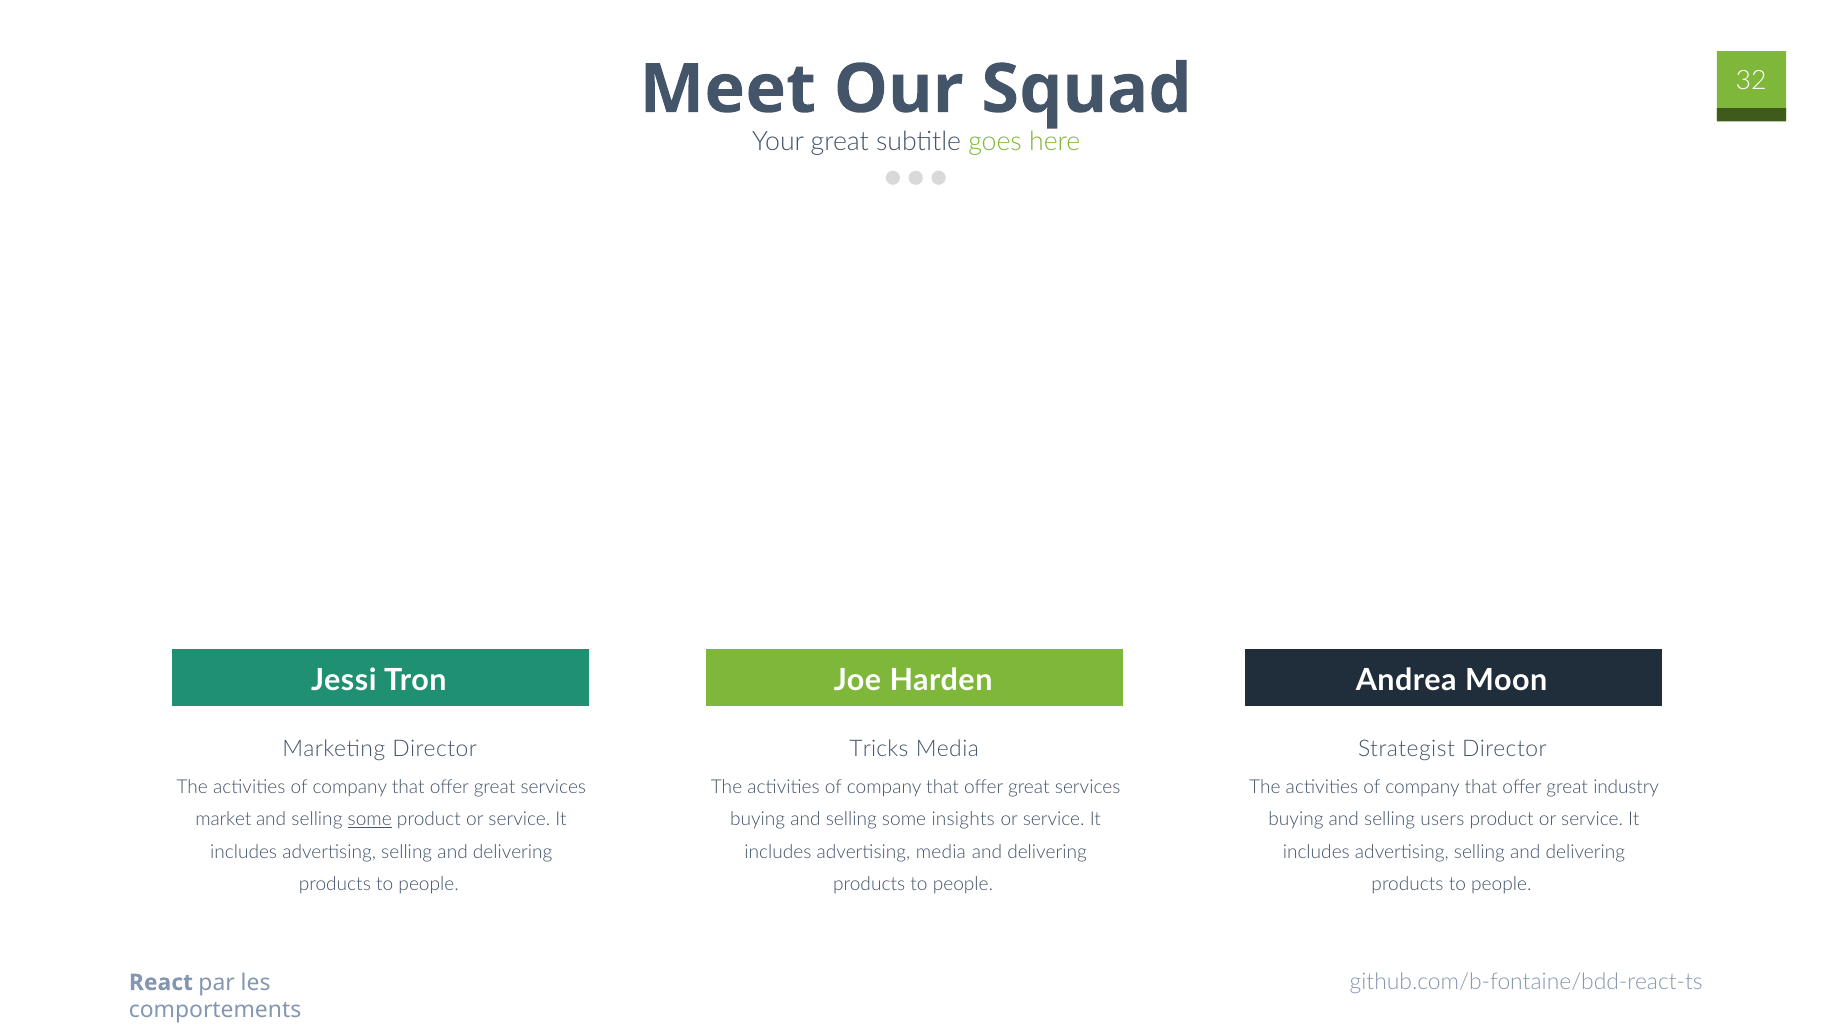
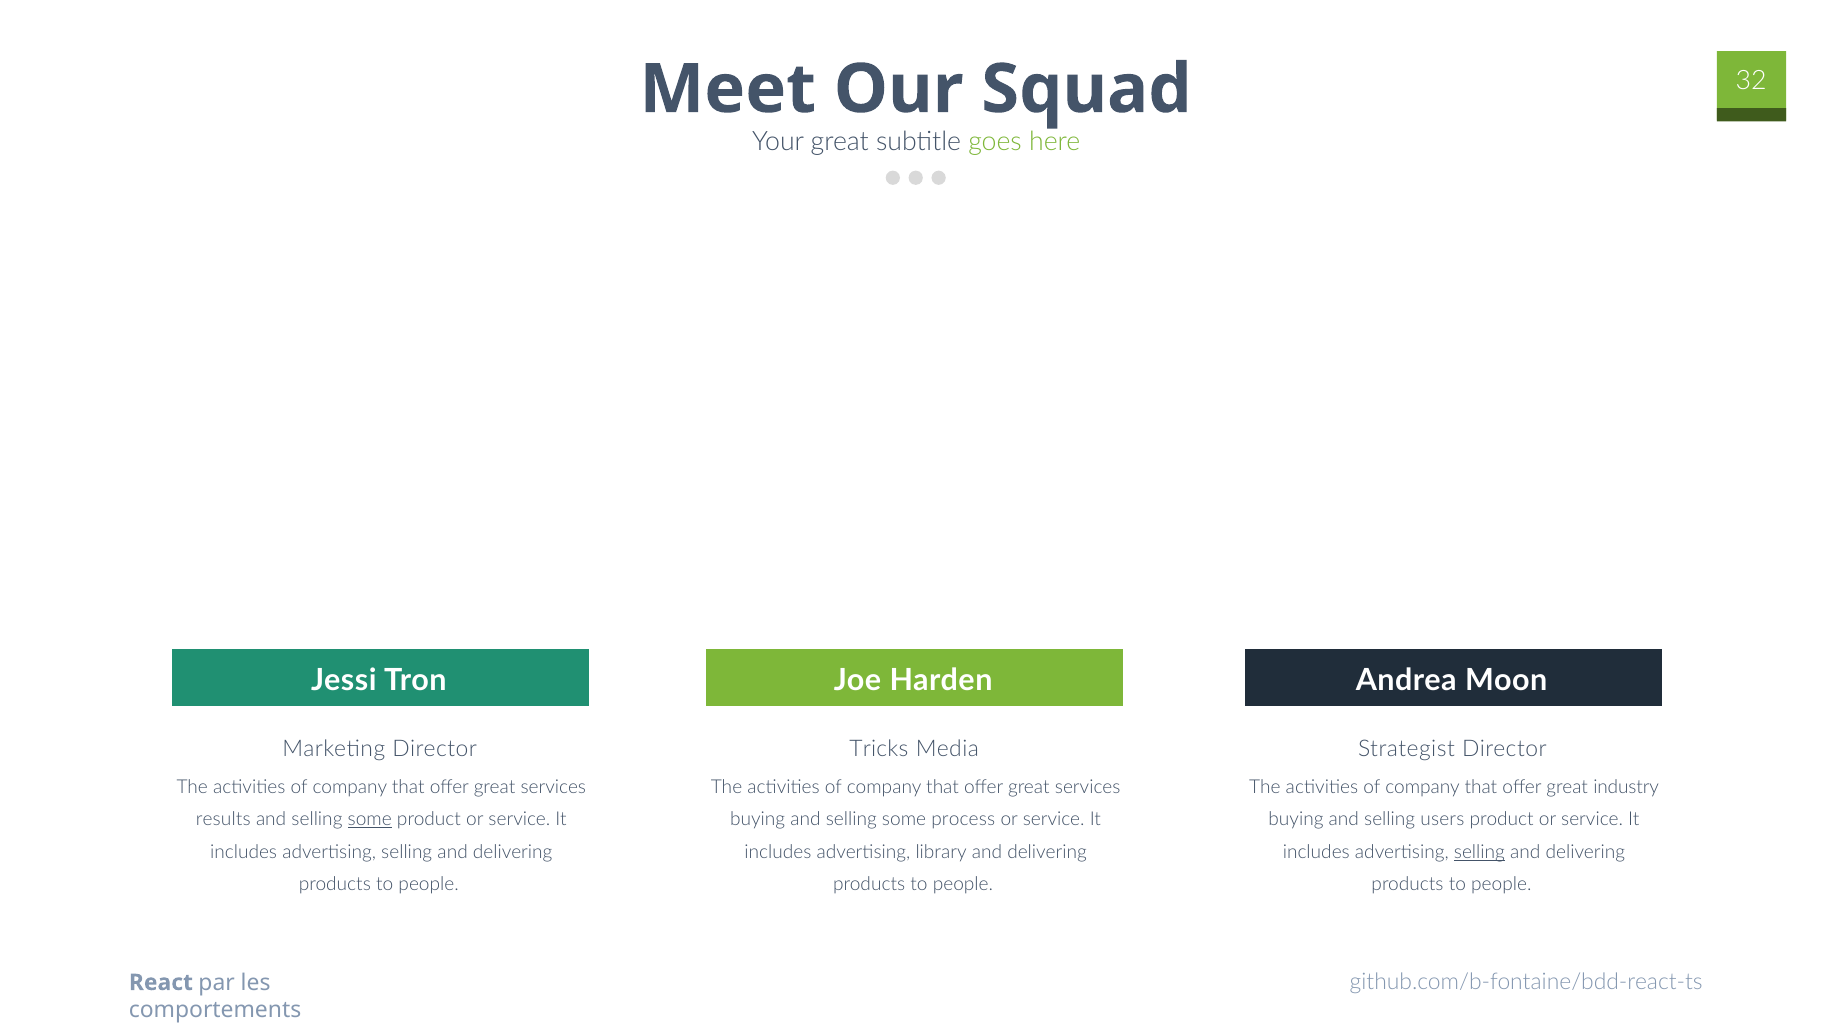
market: market -> results (223, 820)
insights: insights -> process (963, 820)
advertising media: media -> library (941, 852)
selling underline: none -> present (1479, 852)
